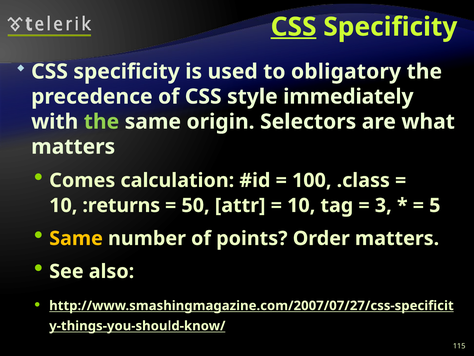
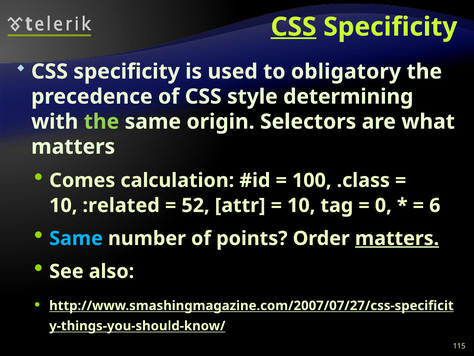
immediately: immediately -> determining (348, 97)
:returns: :returns -> :related (121, 205)
50: 50 -> 52 (196, 205)
3: 3 -> 0 (383, 205)
5: 5 -> 6 (435, 205)
Same colour: yellow -> light blue (76, 238)
matters underline: none -> present (397, 238)
